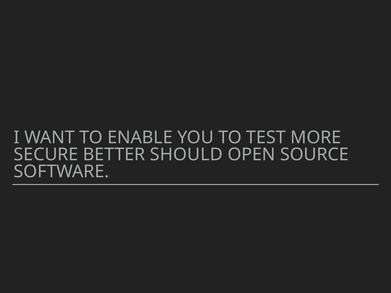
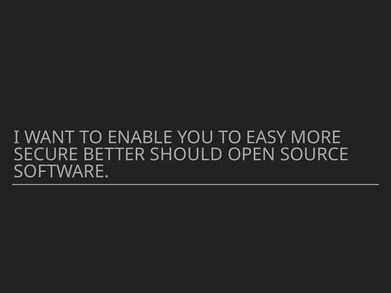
TEST: TEST -> EASY (266, 138)
